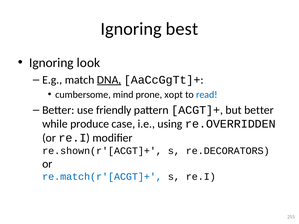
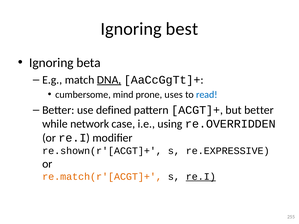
look: look -> beta (89, 63)
xopt: xopt -> uses (174, 95)
friendly: friendly -> defined (114, 110)
produce: produce -> network (90, 124)
re.DECORATORS: re.DECORATORS -> re.EXPRESSIVE (228, 151)
re.match(r'[ACGT]+ colour: blue -> orange (102, 177)
re.I underline: none -> present (201, 177)
